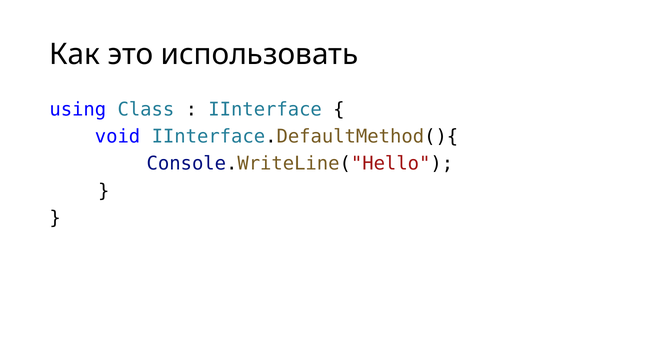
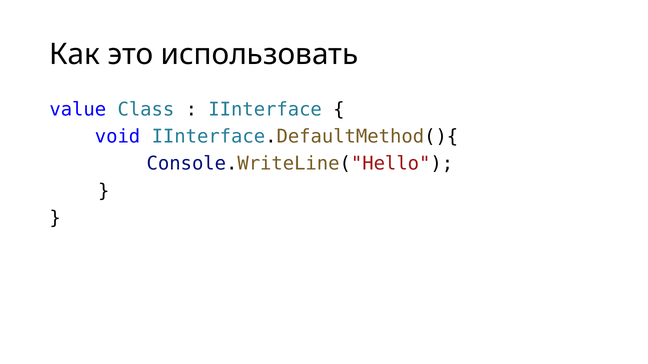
using: using -> value (78, 110)
